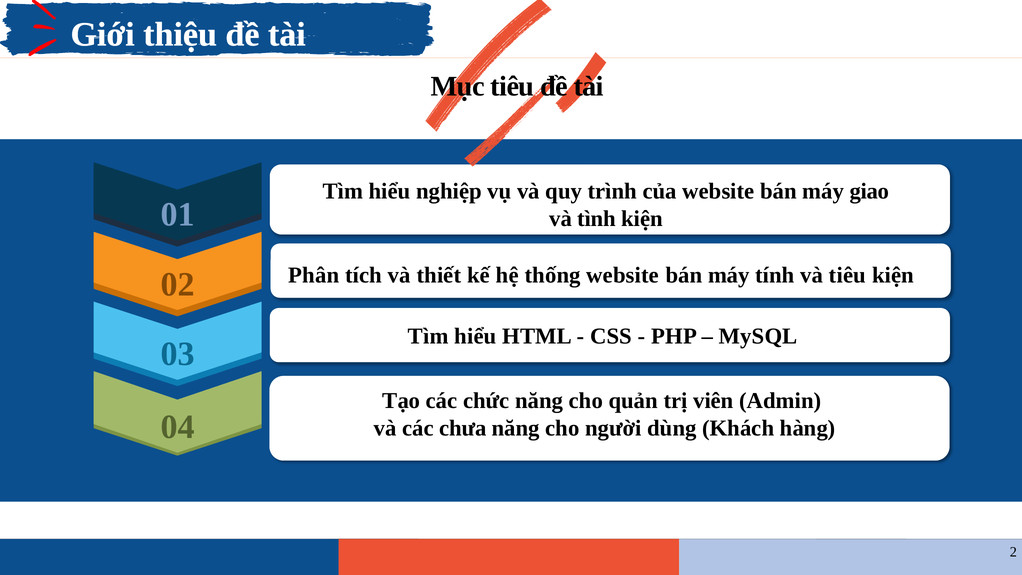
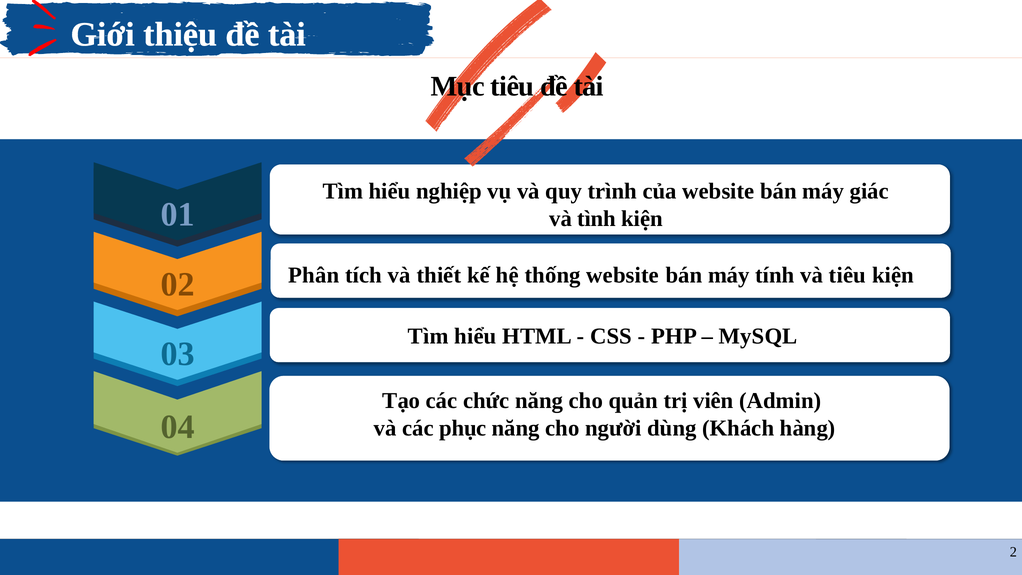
giao: giao -> giác (869, 191)
chưa: chưa -> phục (463, 428)
